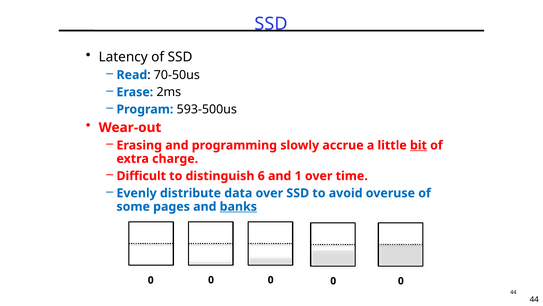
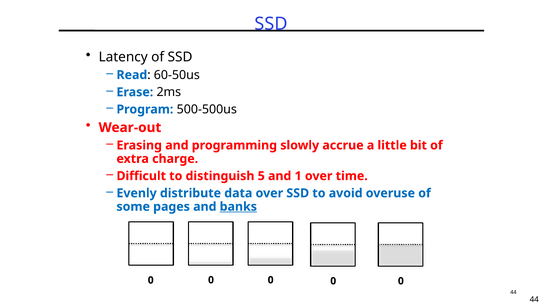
70-50us: 70-50us -> 60-50us (177, 75)
593-500us: 593-500us -> 500-500us (207, 109)
bit underline: present -> none (418, 145)
6: 6 -> 5 (261, 176)
